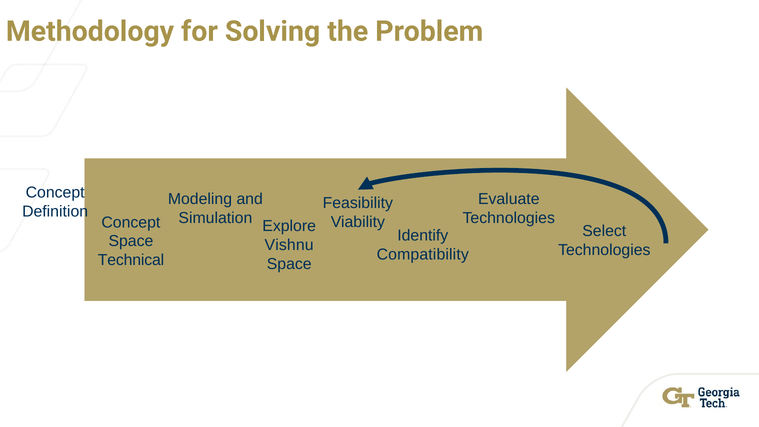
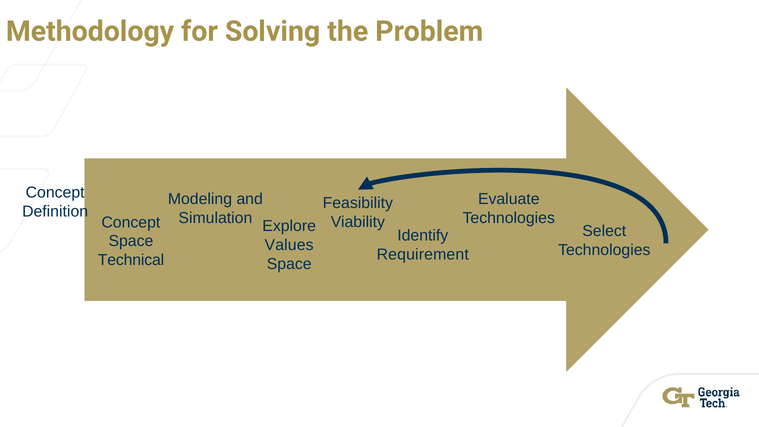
Vishnu: Vishnu -> Values (289, 245)
Compatibility: Compatibility -> Requirement (423, 254)
